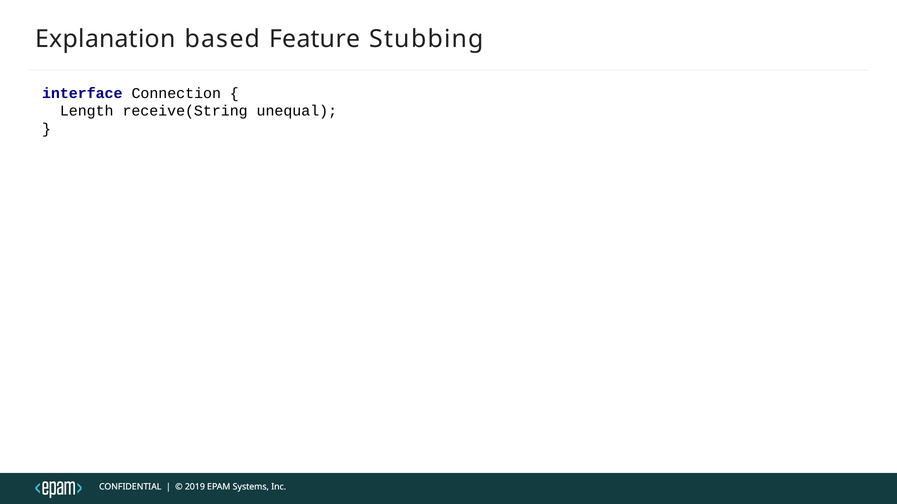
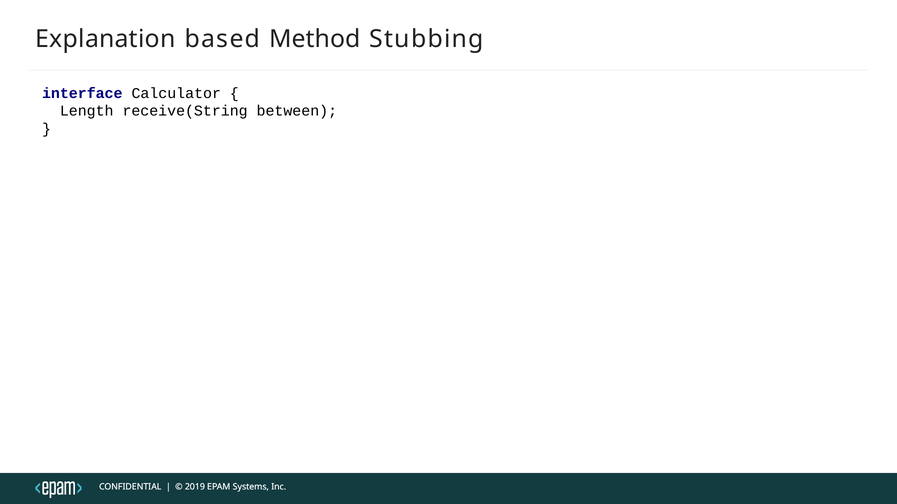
Feature: Feature -> Method (315, 39)
Connection: Connection -> Calculator (176, 93)
unequal: unequal -> between (297, 111)
